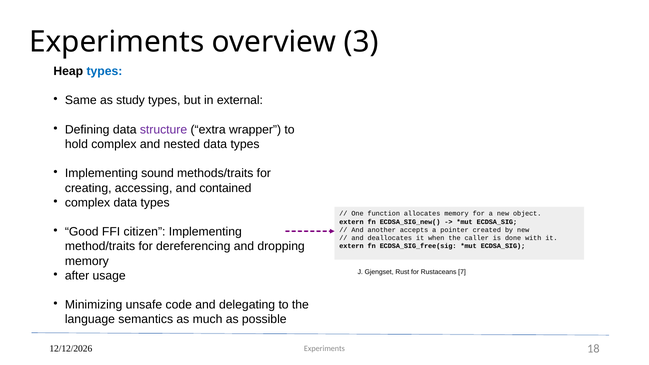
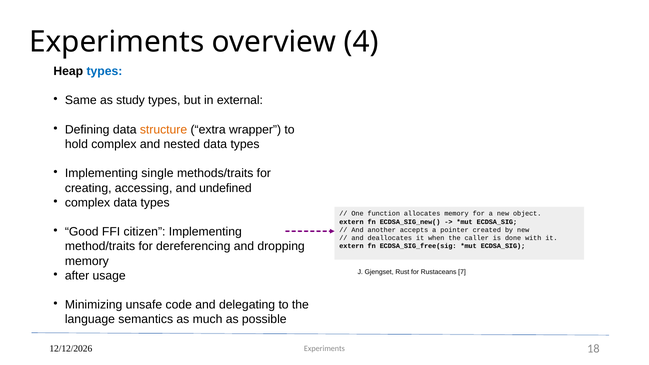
3: 3 -> 4 (361, 42)
structure colour: purple -> orange (164, 130)
sound: sound -> single (157, 174)
contained: contained -> undefined (225, 188)
